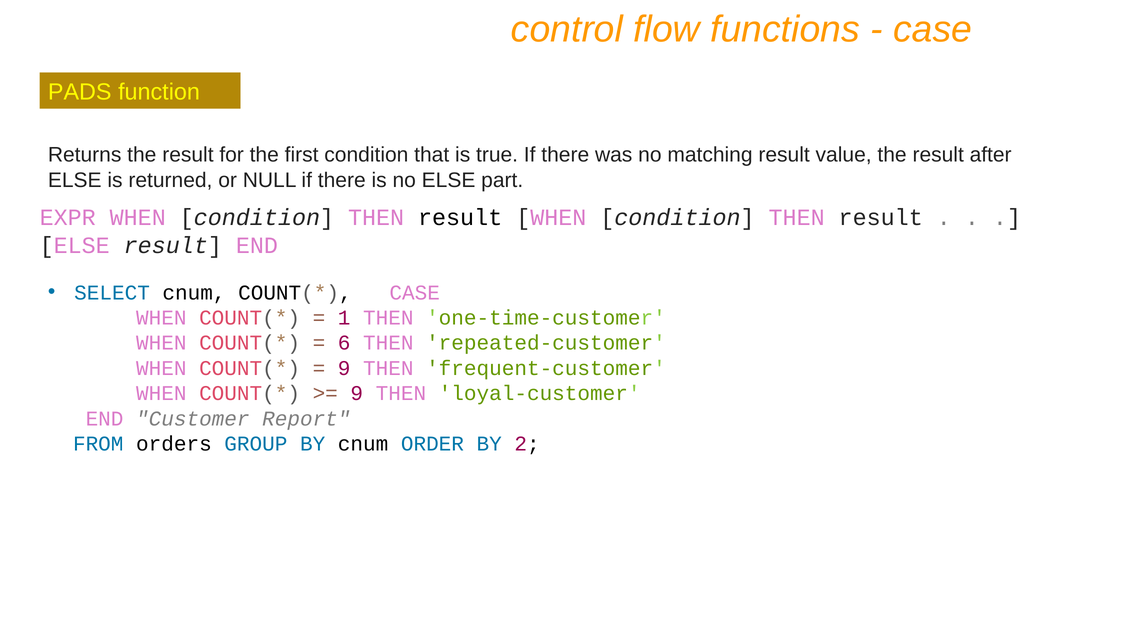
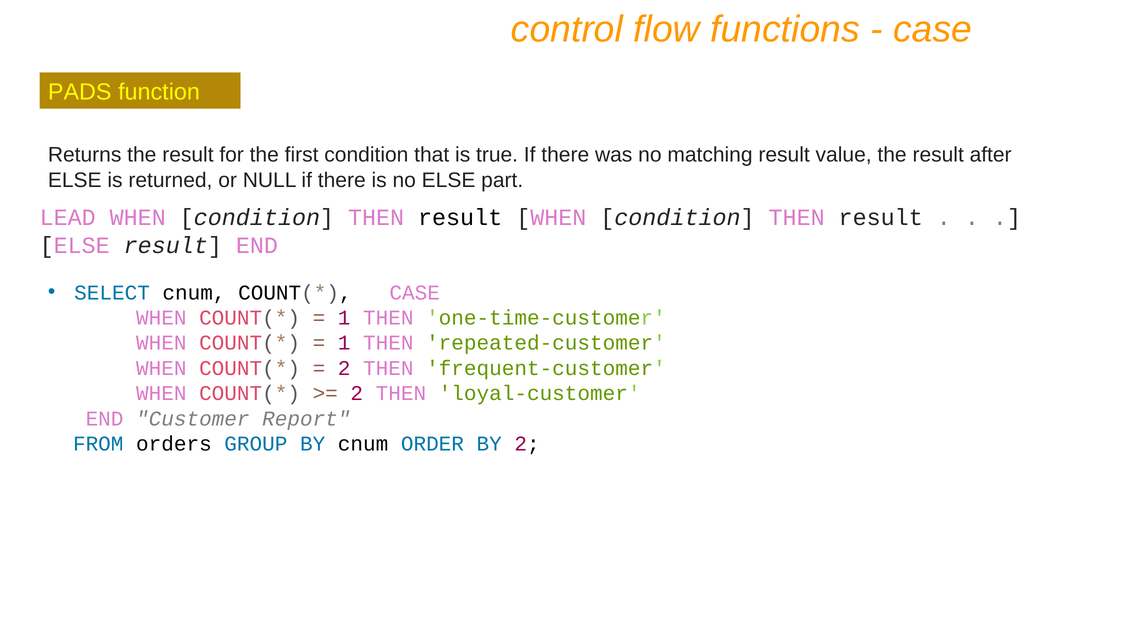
EXPR: EXPR -> LEAD (68, 217)
6: 6 -> 1 (344, 343)
9: 9 -> 2 (344, 368)
9: 9 -> 2 (357, 393)
